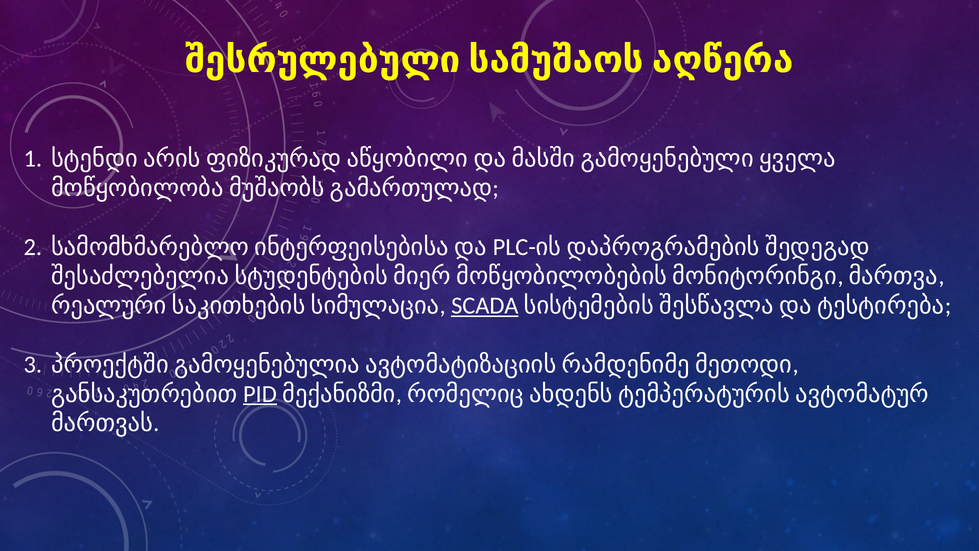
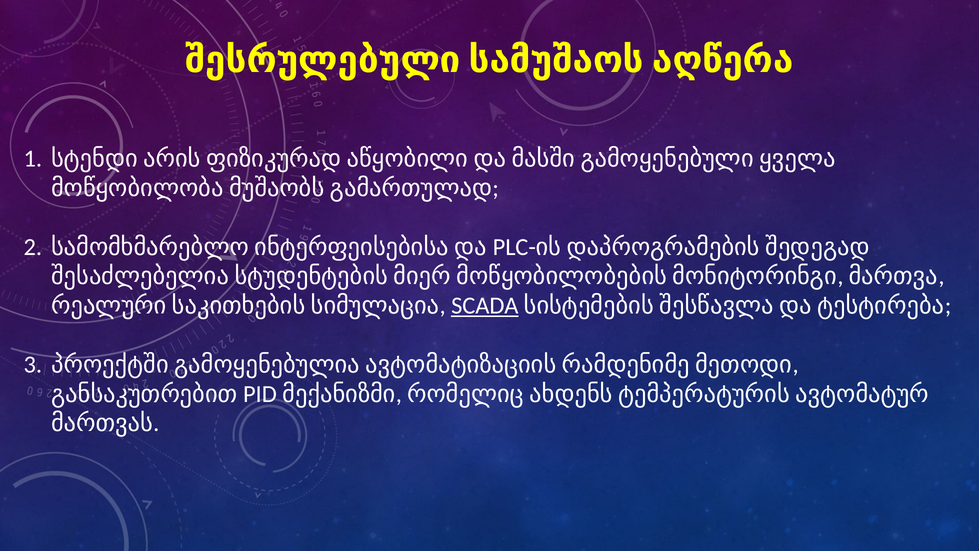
PID underline: present -> none (260, 394)
